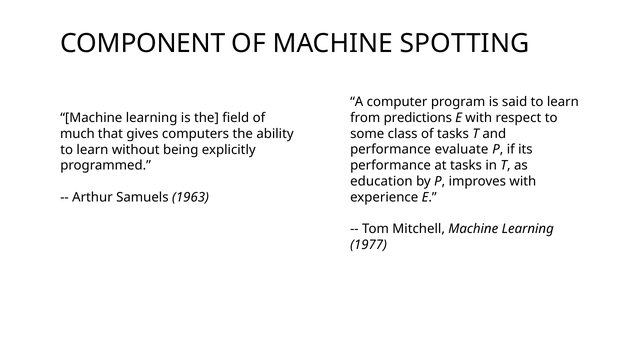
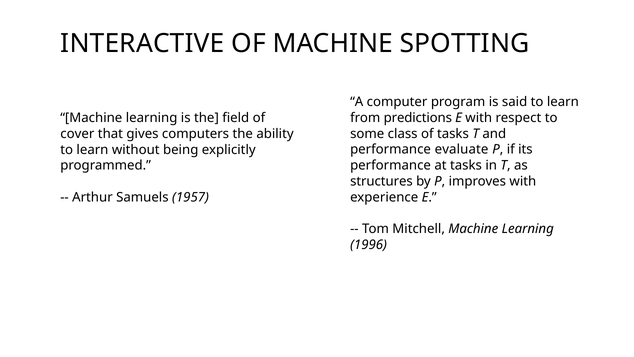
COMPONENT: COMPONENT -> INTERACTIVE (142, 43)
much: much -> cover (77, 134)
education: education -> structures (381, 181)
1963: 1963 -> 1957 (191, 197)
1977: 1977 -> 1996 (369, 245)
